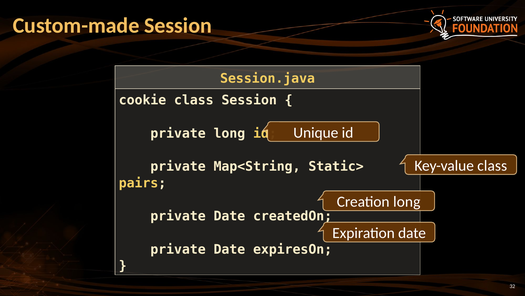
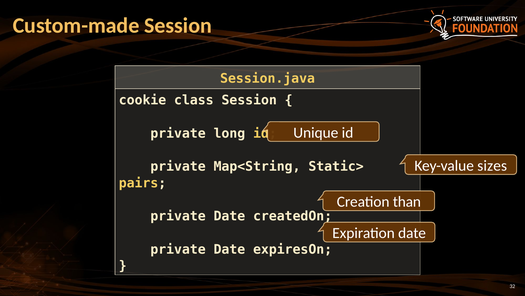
Key-value class: class -> sizes (492, 165)
Creation long: long -> than (407, 201)
